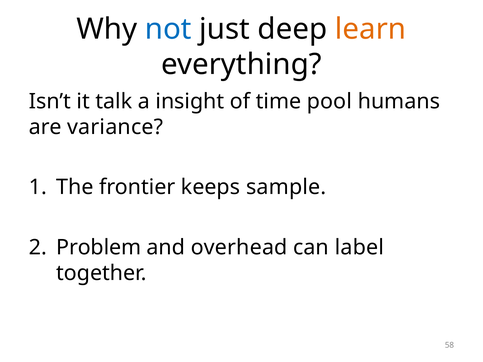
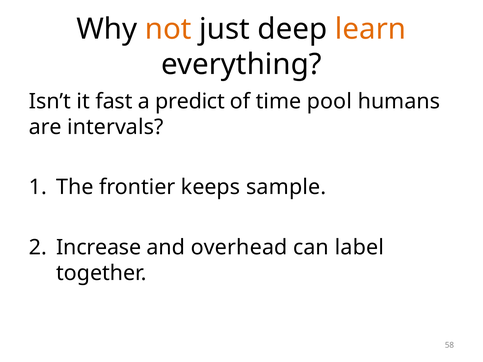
not colour: blue -> orange (168, 29)
talk: talk -> fast (114, 101)
insight: insight -> predict (190, 101)
variance: variance -> intervals (115, 127)
Problem: Problem -> Increase (99, 247)
